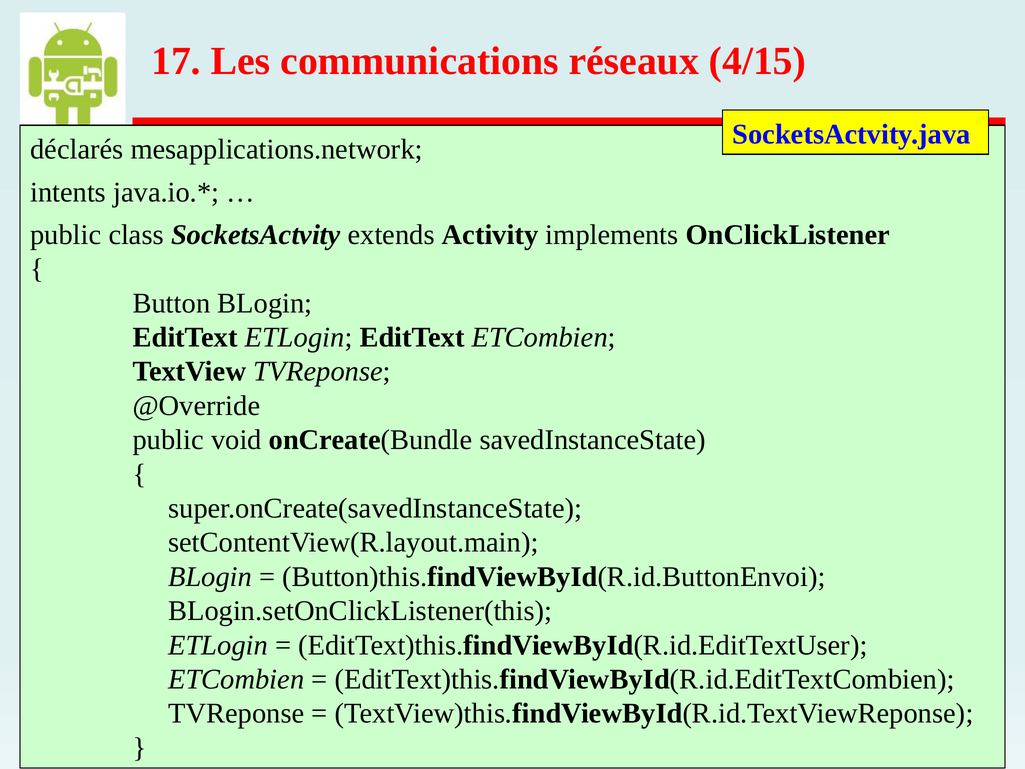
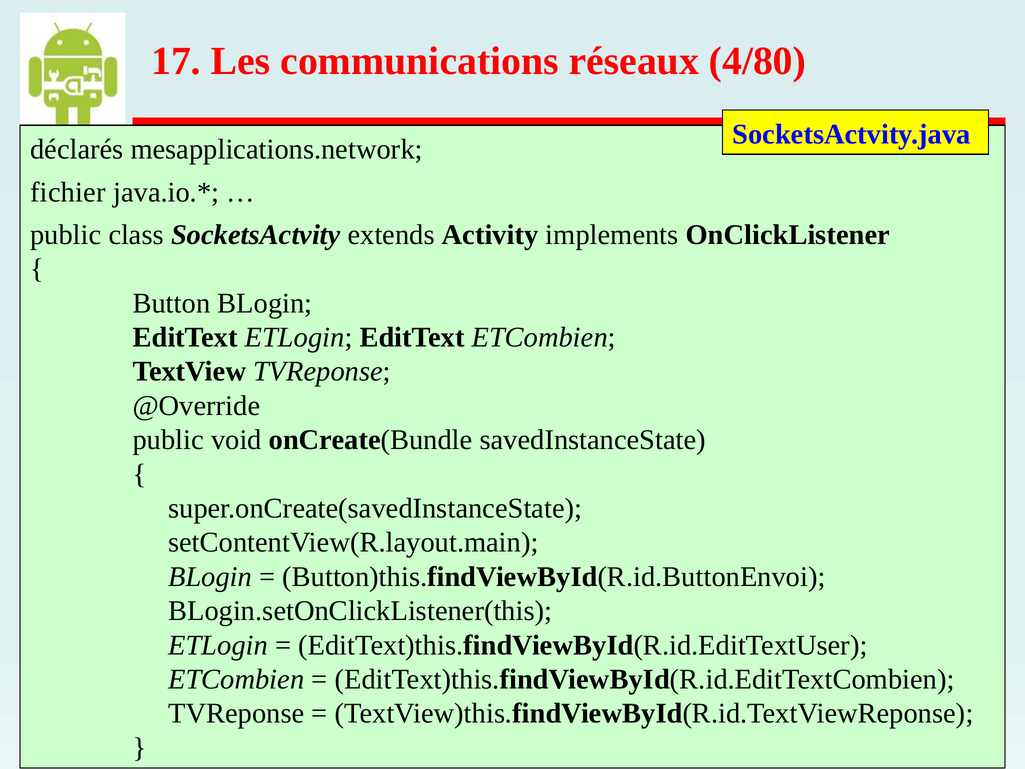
4/15: 4/15 -> 4/80 (758, 61)
intents: intents -> fichier (68, 192)
